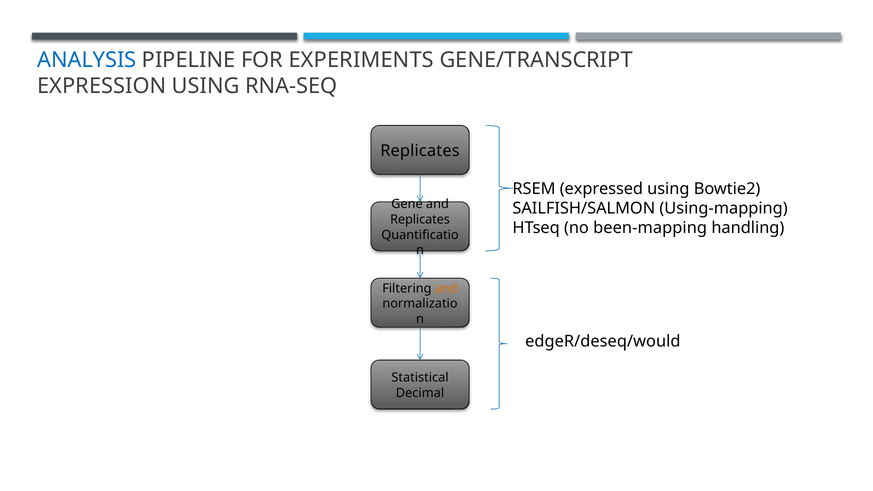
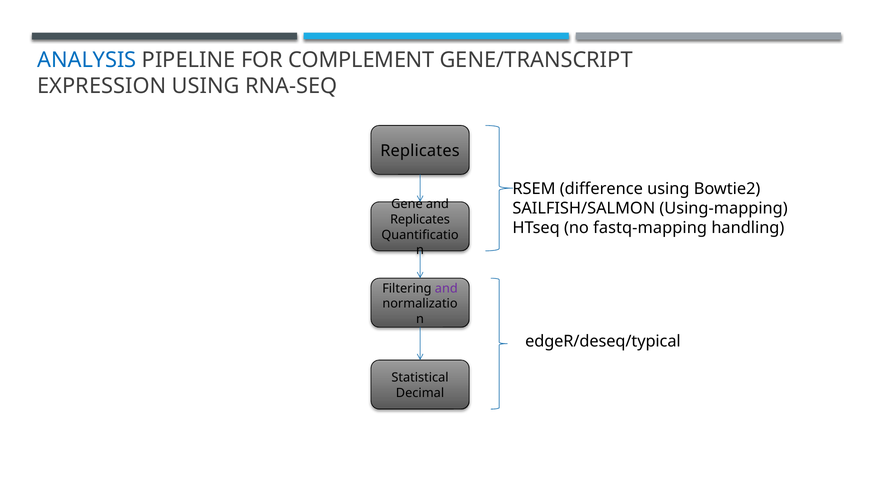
EXPERIMENTS: EXPERIMENTS -> COMPLEMENT (361, 60)
expressed: expressed -> difference (601, 189)
been-mapping: been-mapping -> fastq-mapping (650, 228)
and colour: orange -> purple (446, 288)
edgeR/deseq/would: edgeR/deseq/would -> edgeR/deseq/typical (603, 342)
